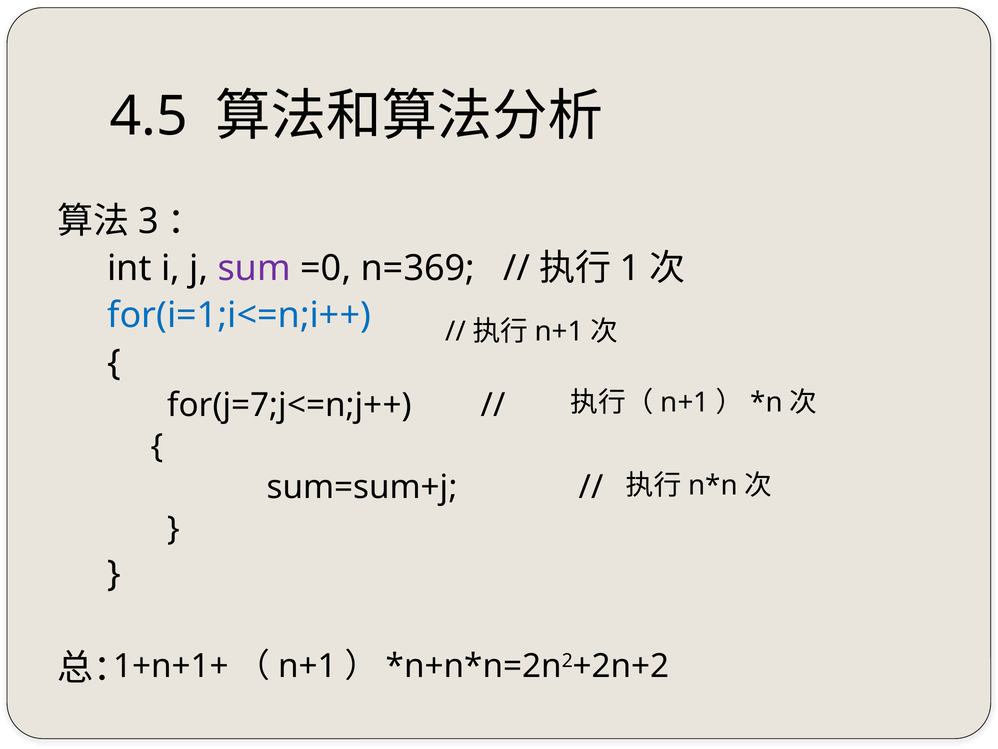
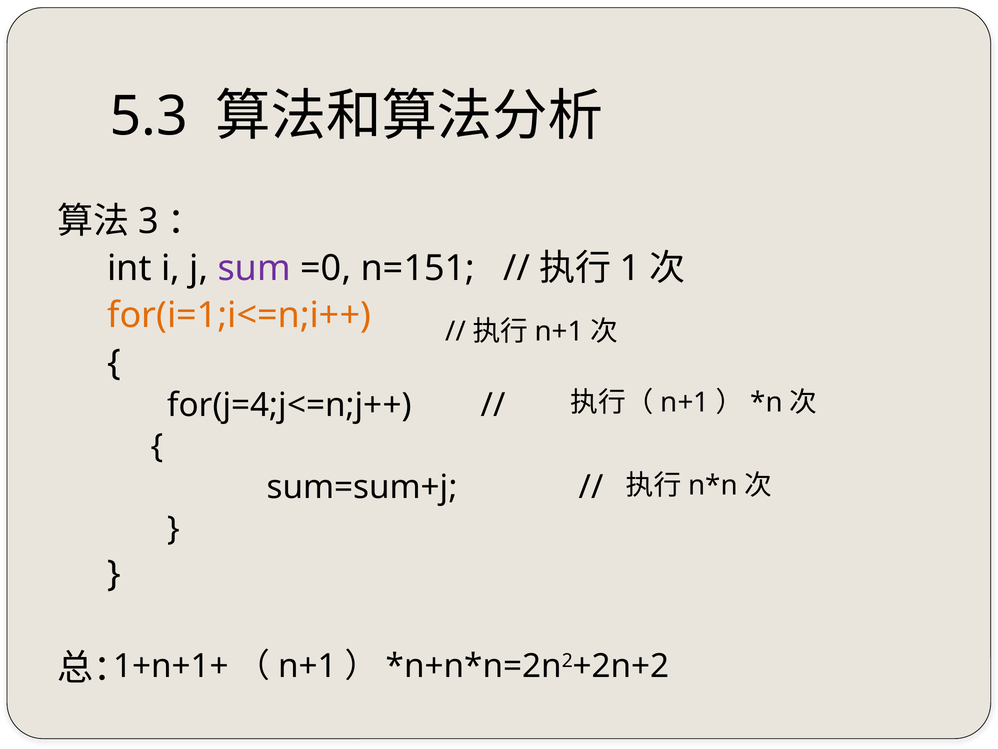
4.5: 4.5 -> 5.3 (149, 117)
n=369: n=369 -> n=151 (418, 268)
for(i=1;i<=n;i++ colour: blue -> orange (239, 315)
for(j=7;j<=n;j++: for(j=7;j<=n;j++ -> for(j=4;j<=n;j++ (289, 405)
